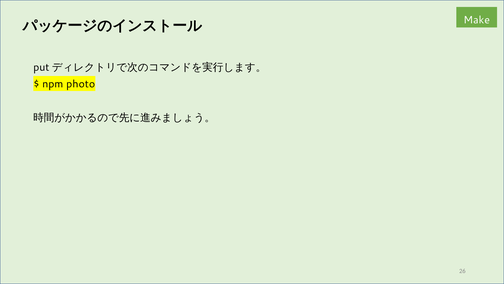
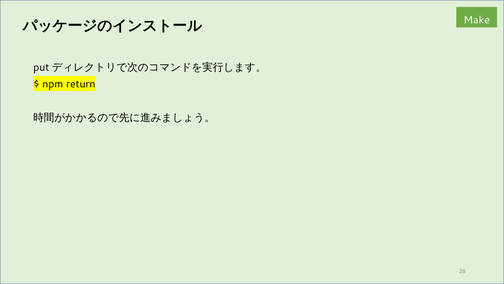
photo: photo -> return (81, 84)
